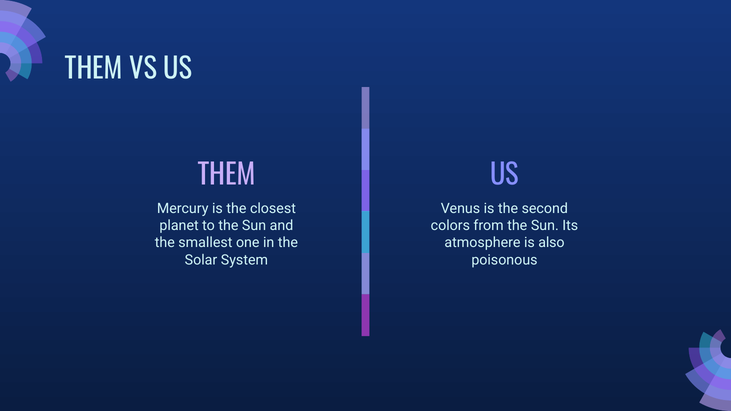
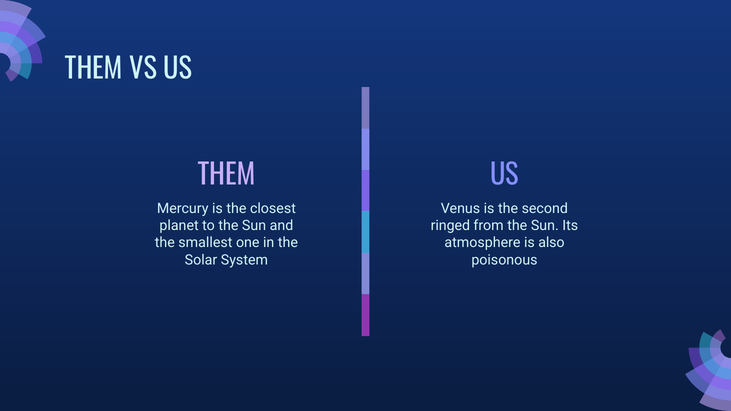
colors: colors -> ringed (450, 226)
